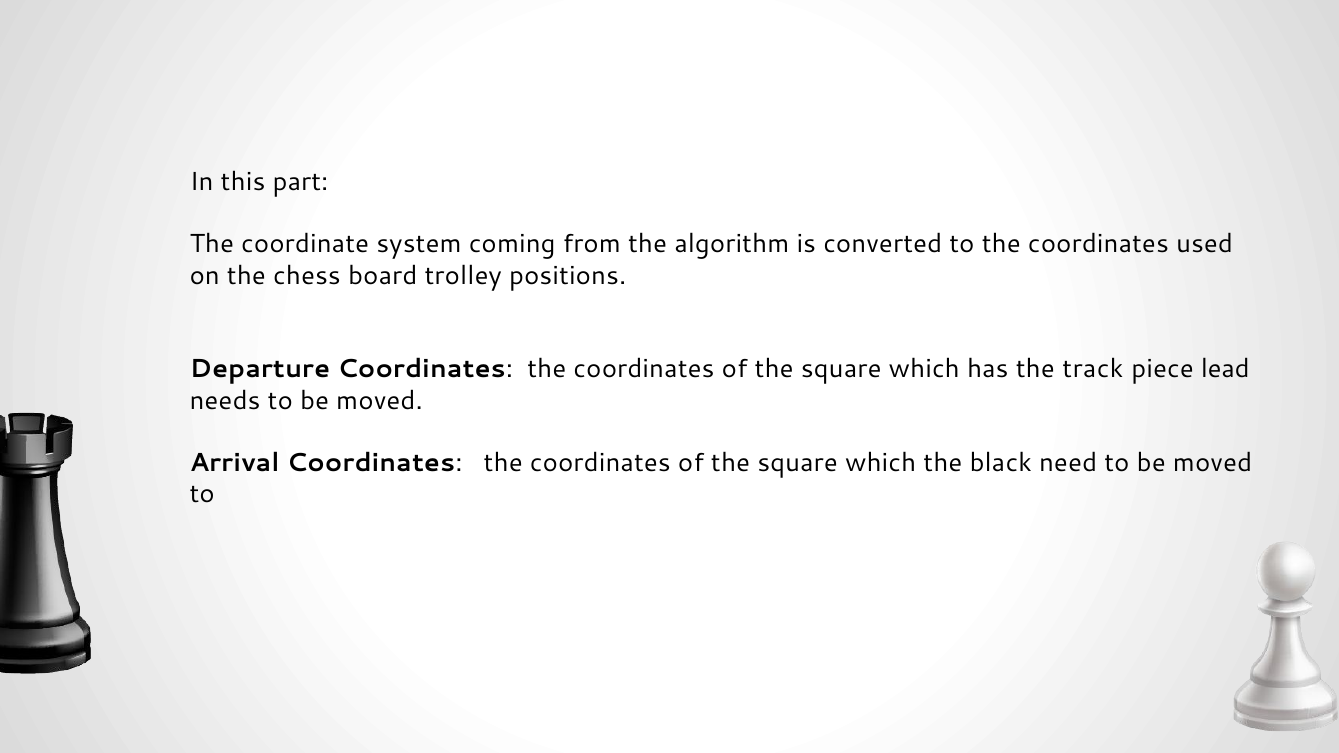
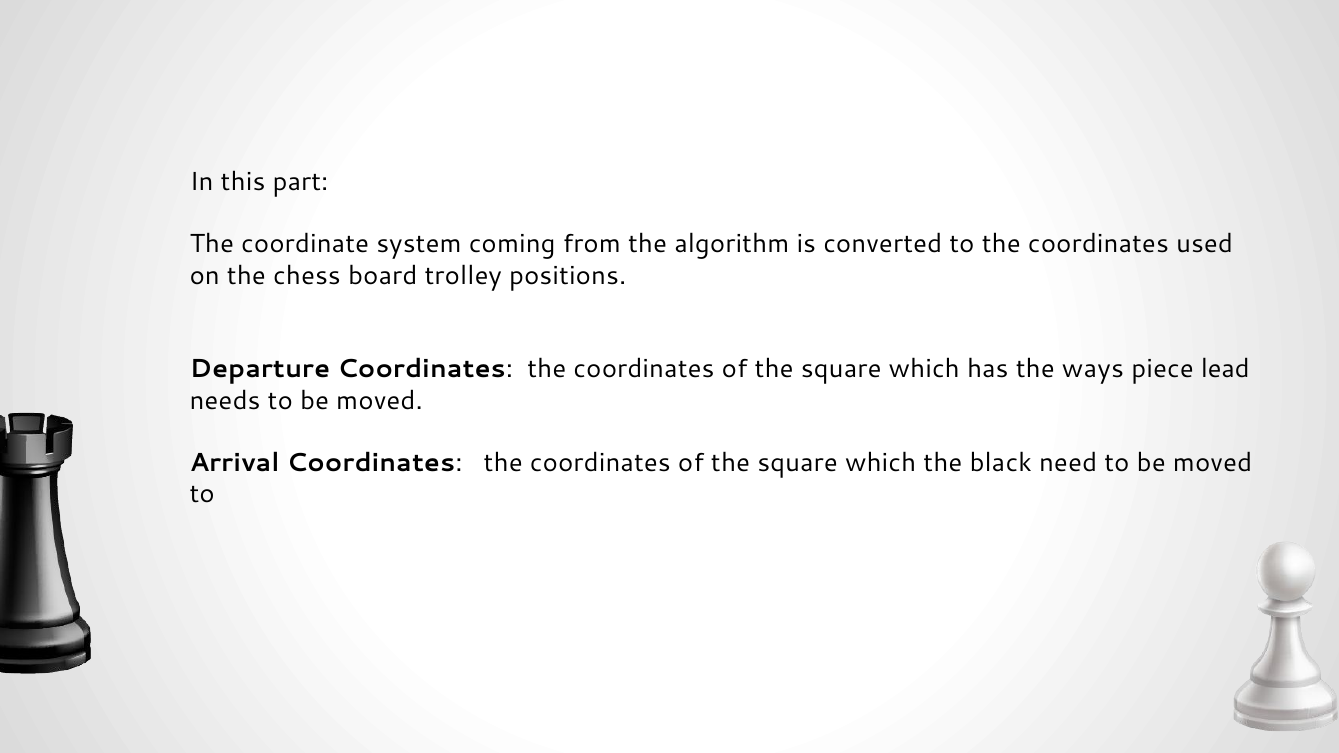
track: track -> ways (1093, 369)
